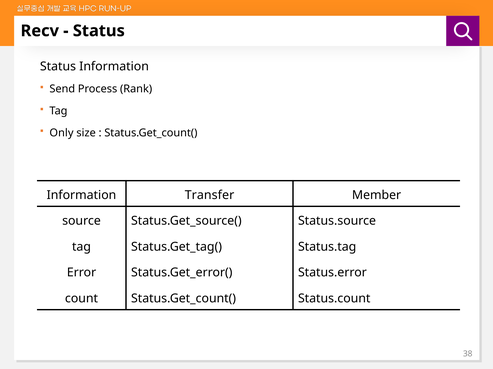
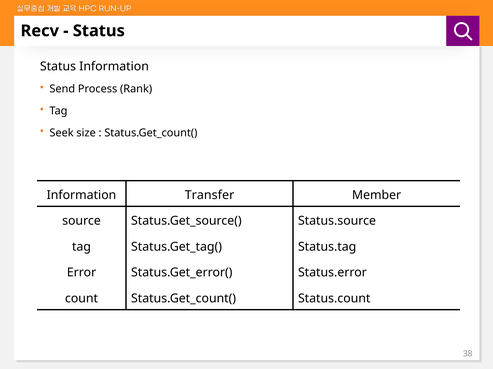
Only: Only -> Seek (62, 133)
